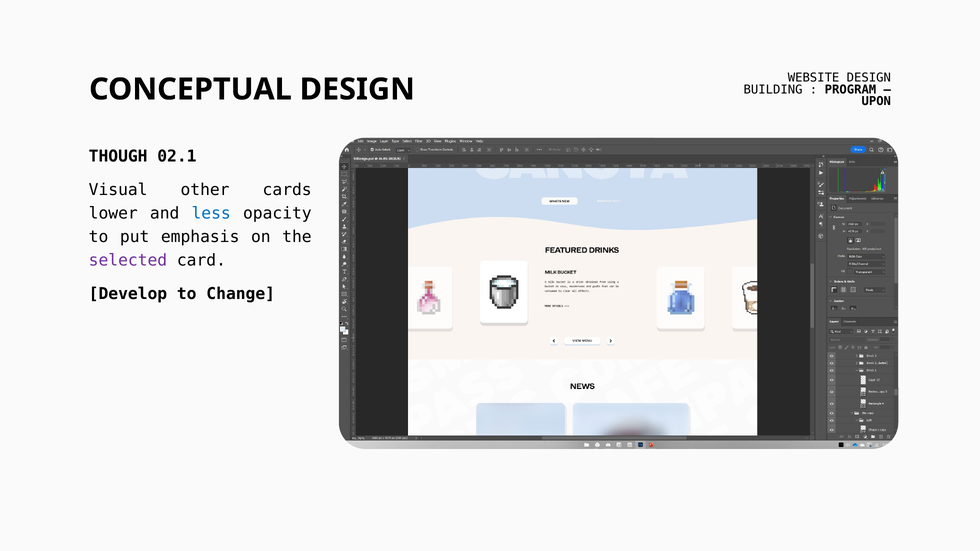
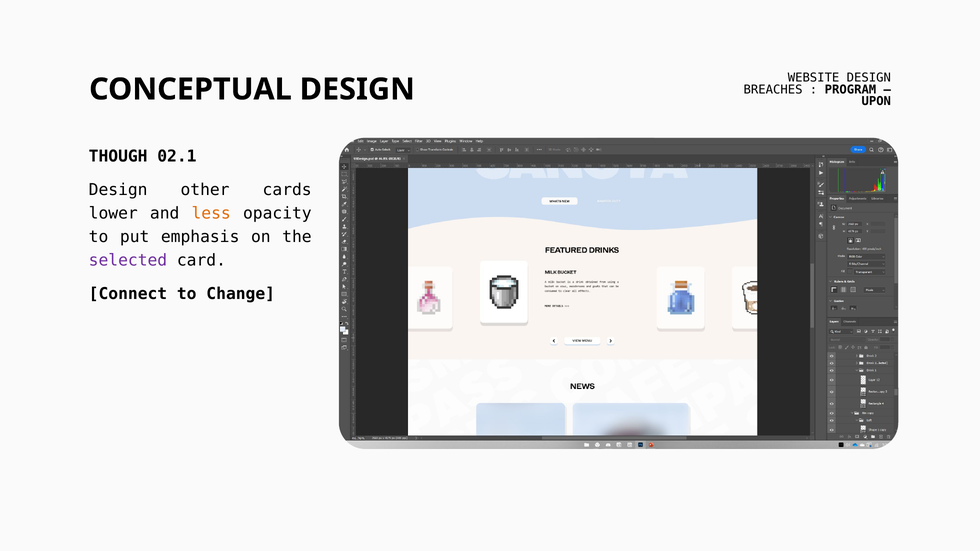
BUILDING: BUILDING -> BREACHES (773, 90)
Visual: Visual -> Design (118, 190)
less colour: blue -> orange (211, 214)
Develop: Develop -> Connect (128, 294)
